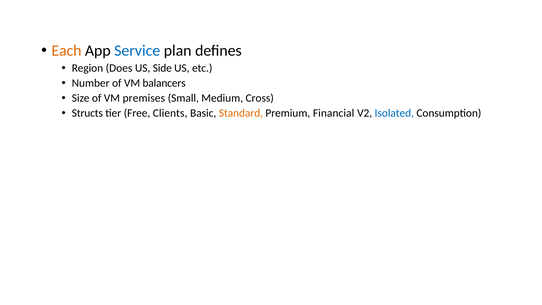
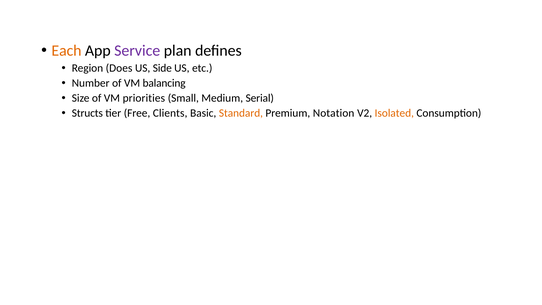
Service colour: blue -> purple (137, 51)
balancers: balancers -> balancing (164, 83)
premises: premises -> priorities (144, 98)
Cross: Cross -> Serial (260, 98)
Financial: Financial -> Notation (334, 113)
Isolated colour: blue -> orange (394, 113)
